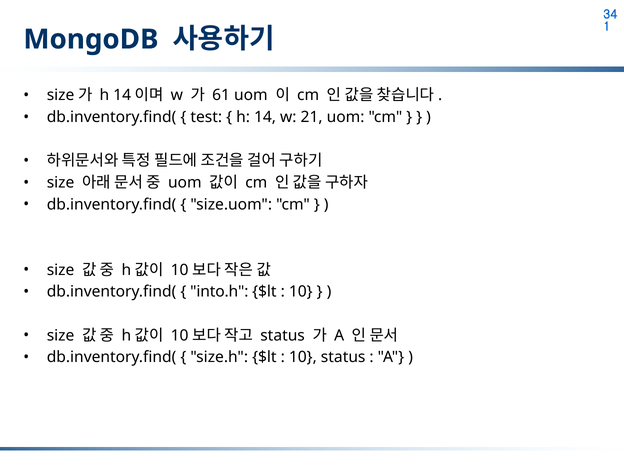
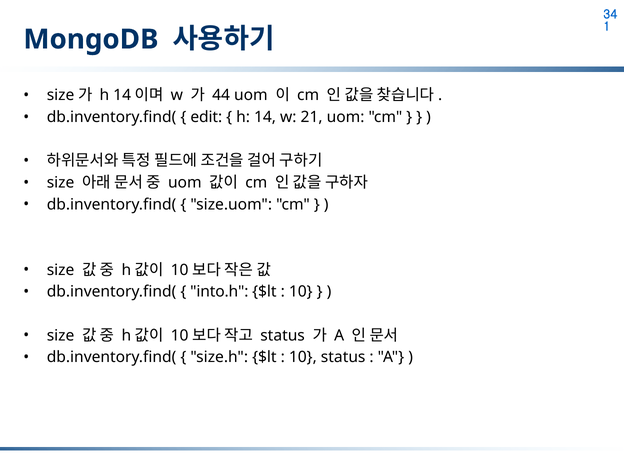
61: 61 -> 44 (221, 95)
test: test -> edit (206, 117)
